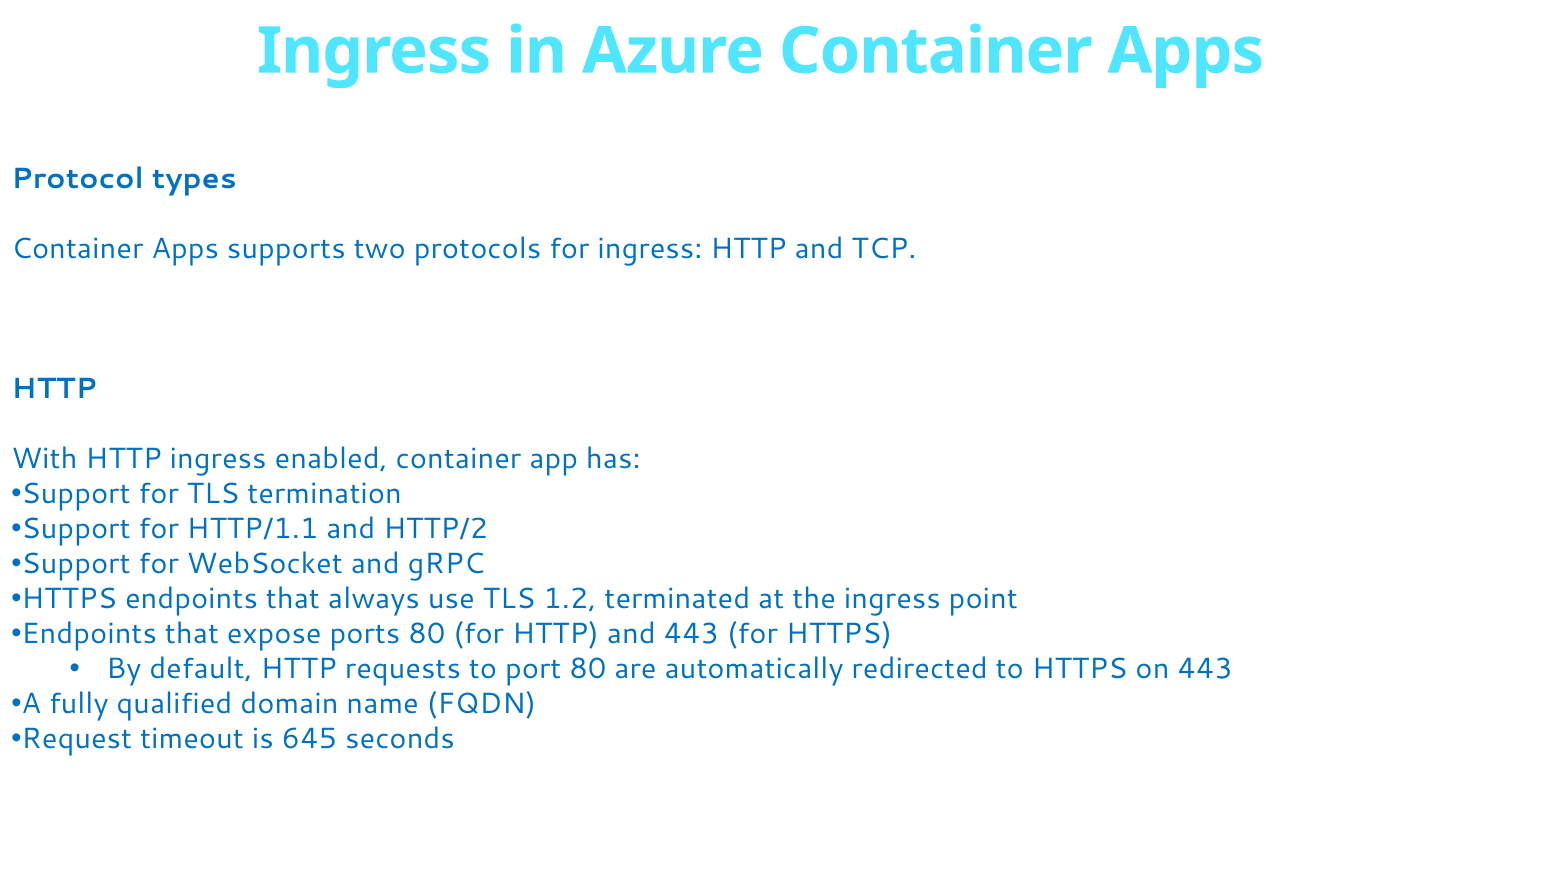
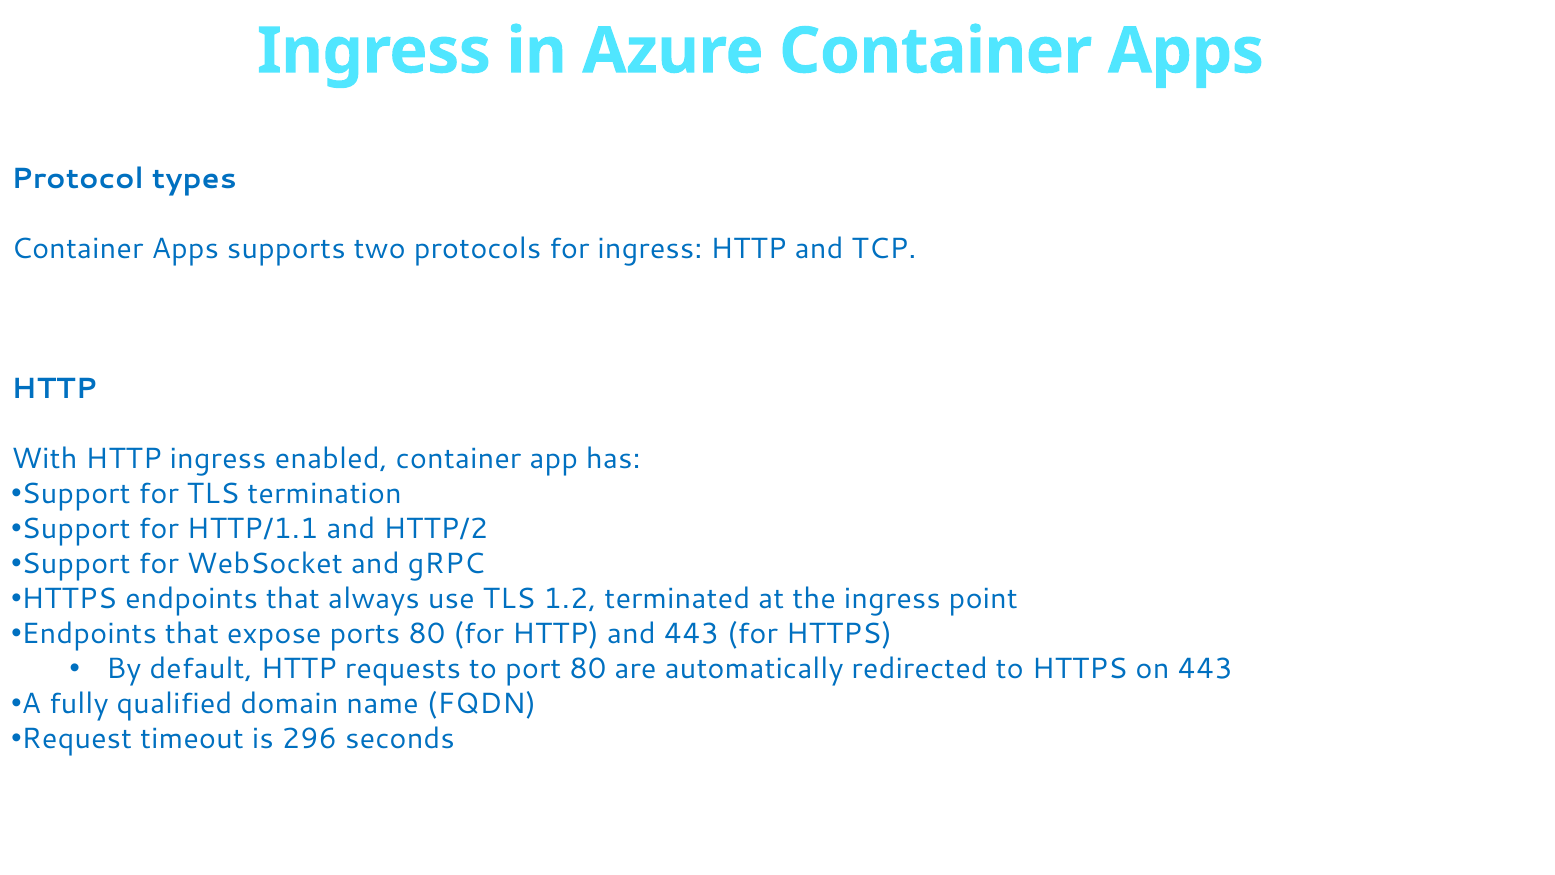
645: 645 -> 296 (309, 739)
